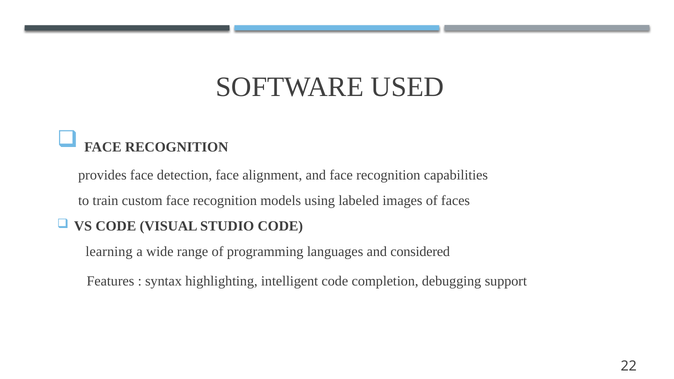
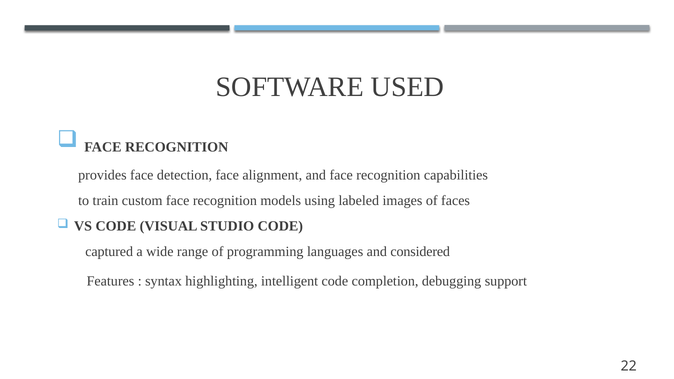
learning: learning -> captured (109, 252)
